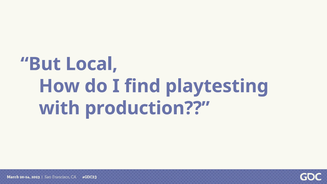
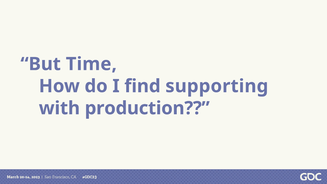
Local: Local -> Time (91, 64)
playtesting: playtesting -> supporting (217, 86)
